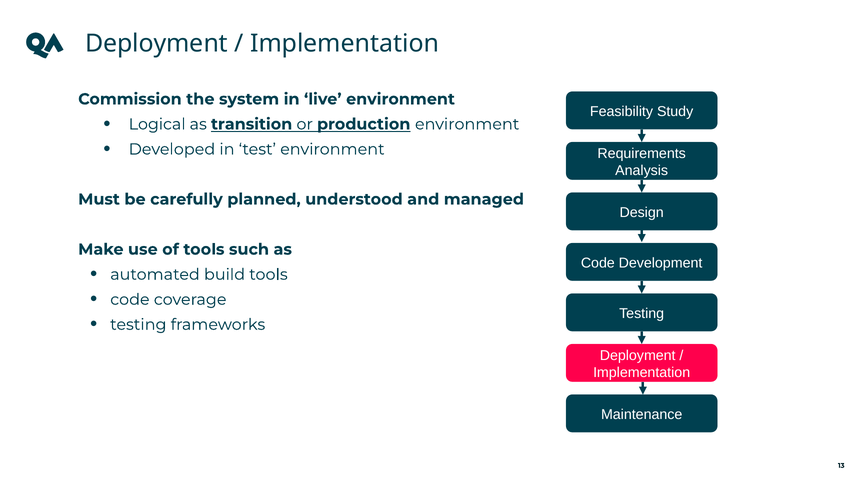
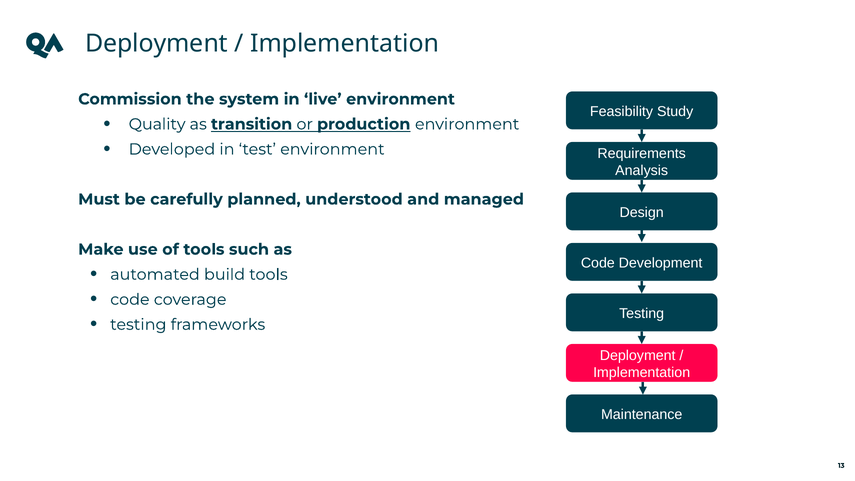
Logical: Logical -> Quality (157, 124)
